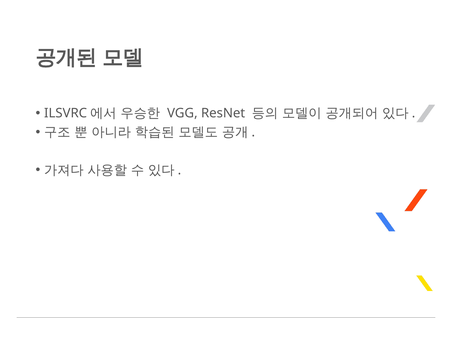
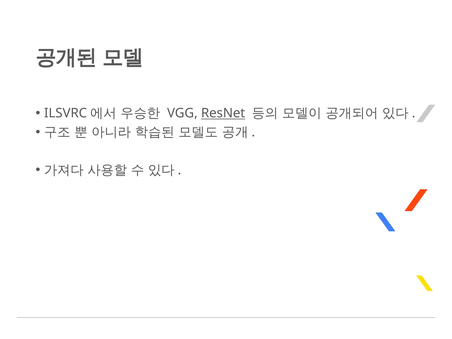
ResNet underline: none -> present (223, 113)
